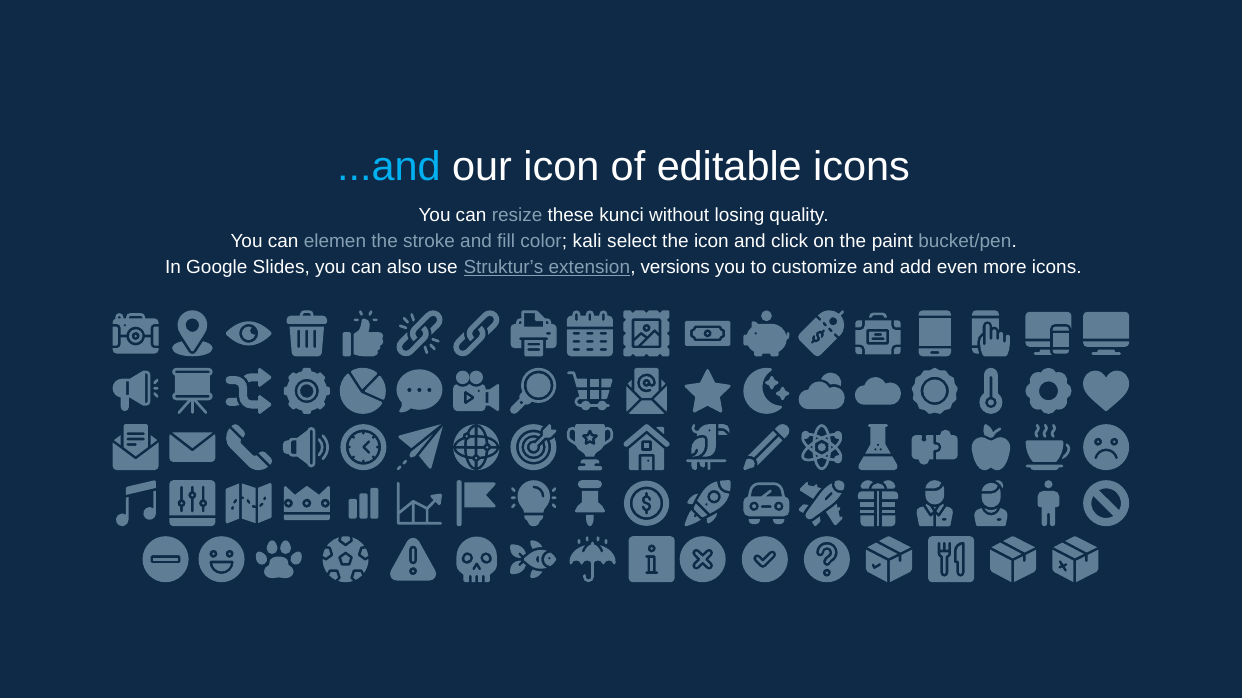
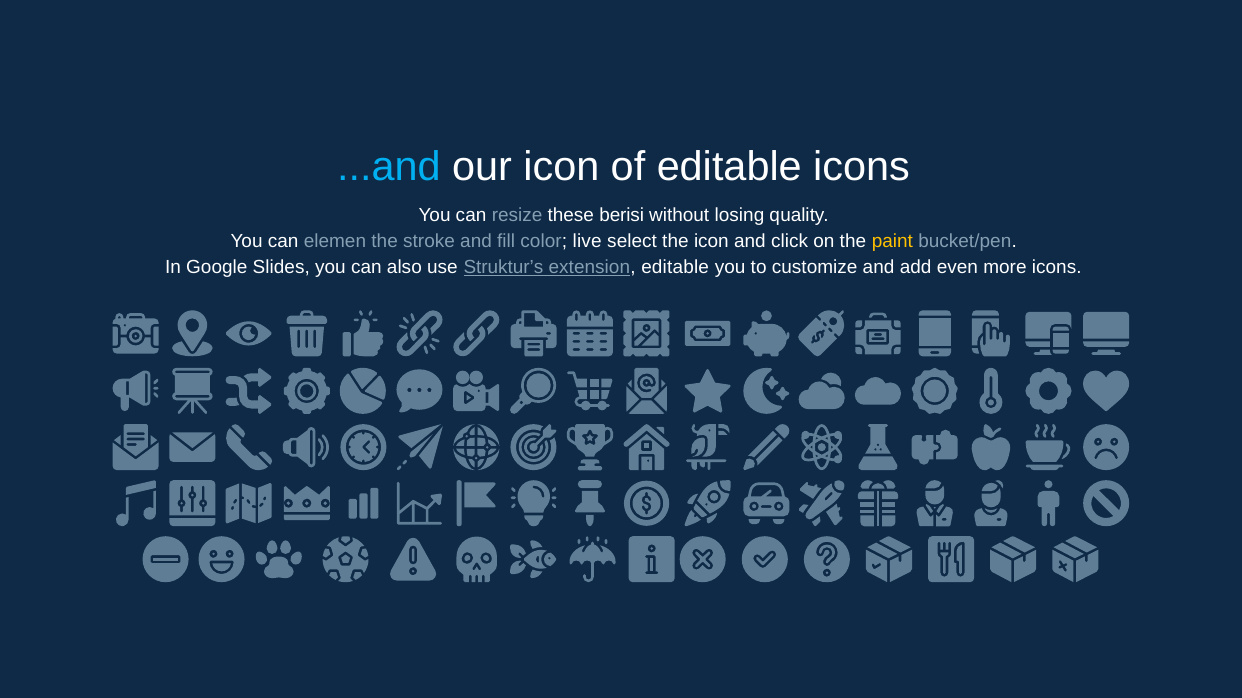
kunci: kunci -> berisi (622, 215)
kali: kali -> live (587, 241)
paint colour: white -> yellow (892, 241)
extension versions: versions -> editable (675, 268)
